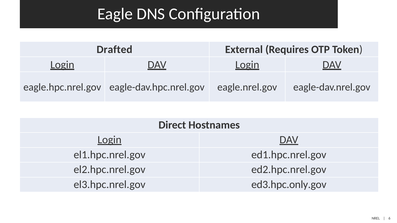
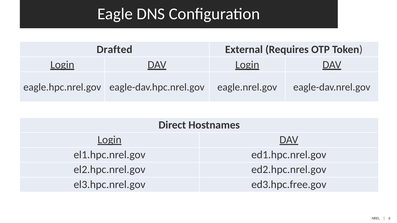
ed3.hpc.only.gov: ed3.hpc.only.gov -> ed3.hpc.free.gov (289, 185)
